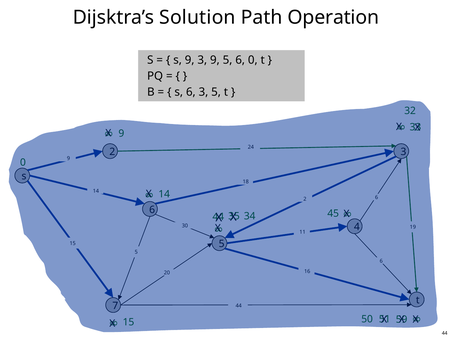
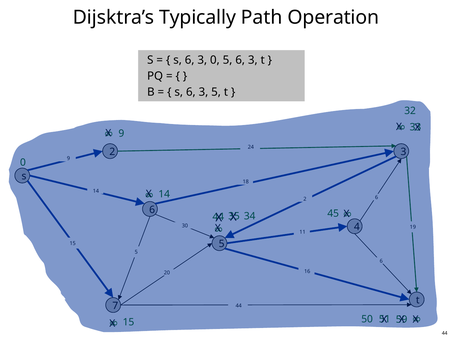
Solution: Solution -> Typically (198, 17)
9: 9 -> 6 (190, 60)
3 9: 9 -> 0 (215, 60)
5 6 0: 0 -> 3 (253, 60)
